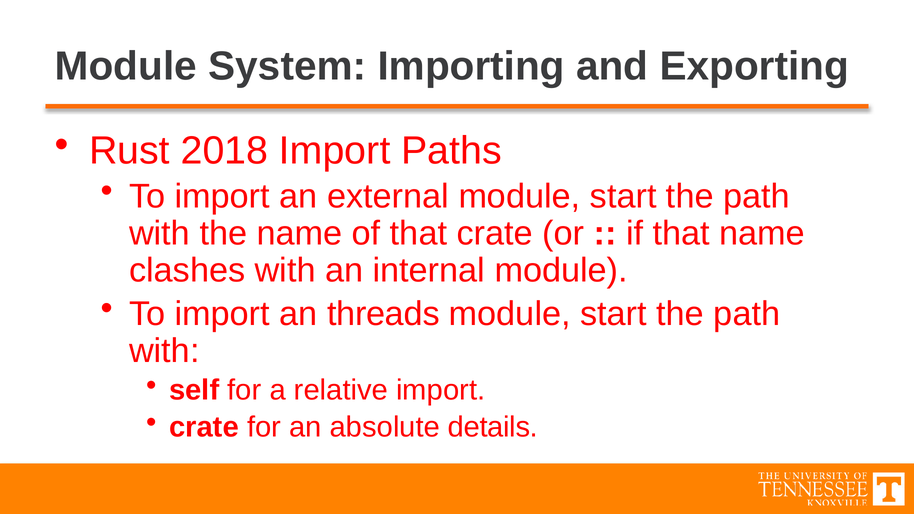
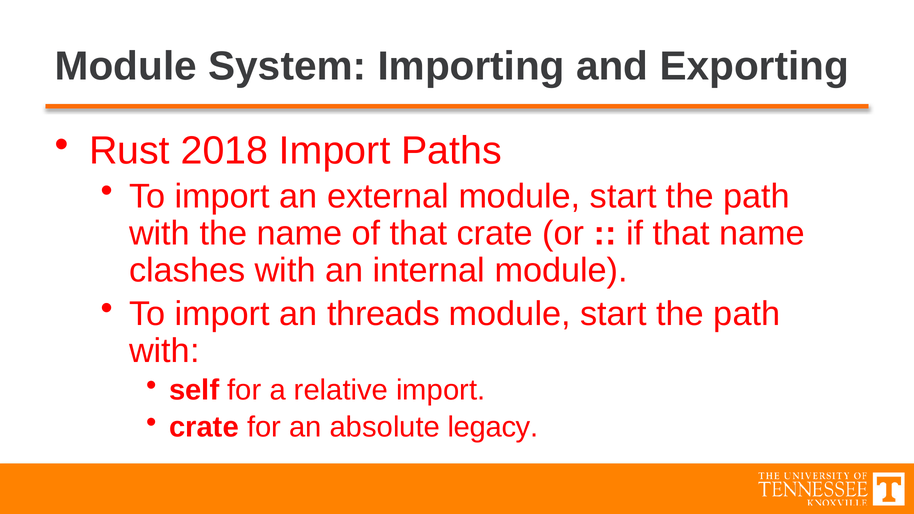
details: details -> legacy (493, 427)
